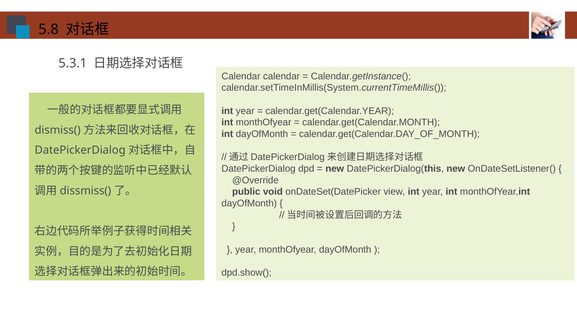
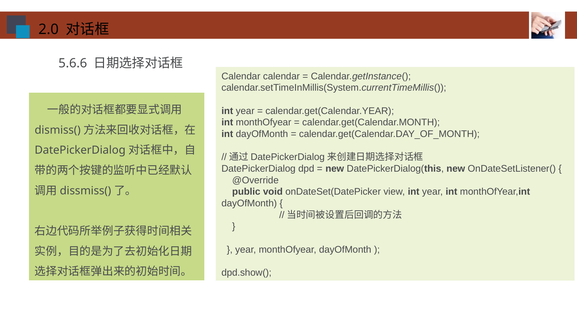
5.8: 5.8 -> 2.0 (49, 29)
5.3.1: 5.3.1 -> 5.6.6 (73, 63)
